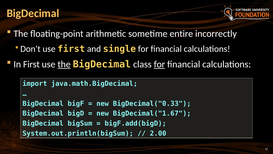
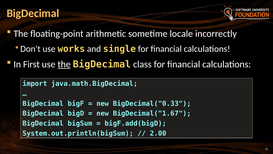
entire: entire -> locale (181, 34)
use first: first -> works (71, 49)
for underline: present -> none (159, 64)
